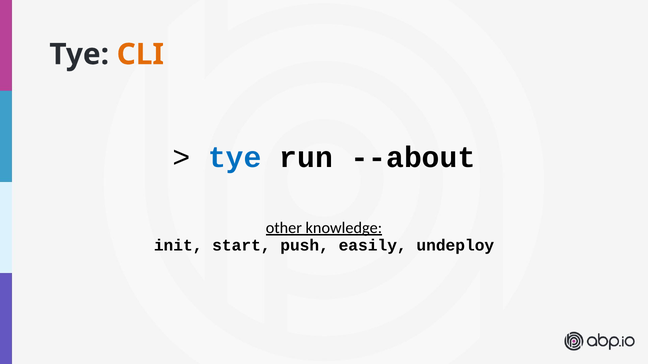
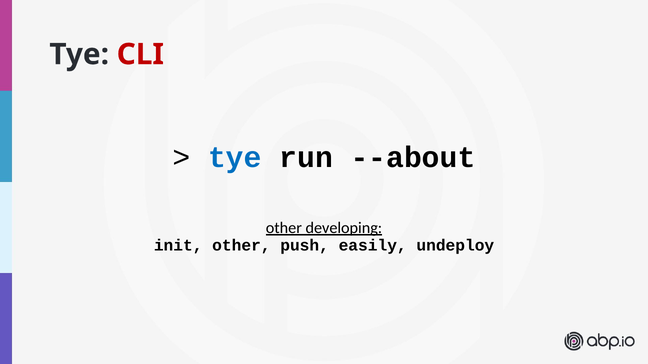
CLI colour: orange -> red (140, 54)
knowledge: knowledge -> developing (344, 228)
init start: start -> other (241, 246)
